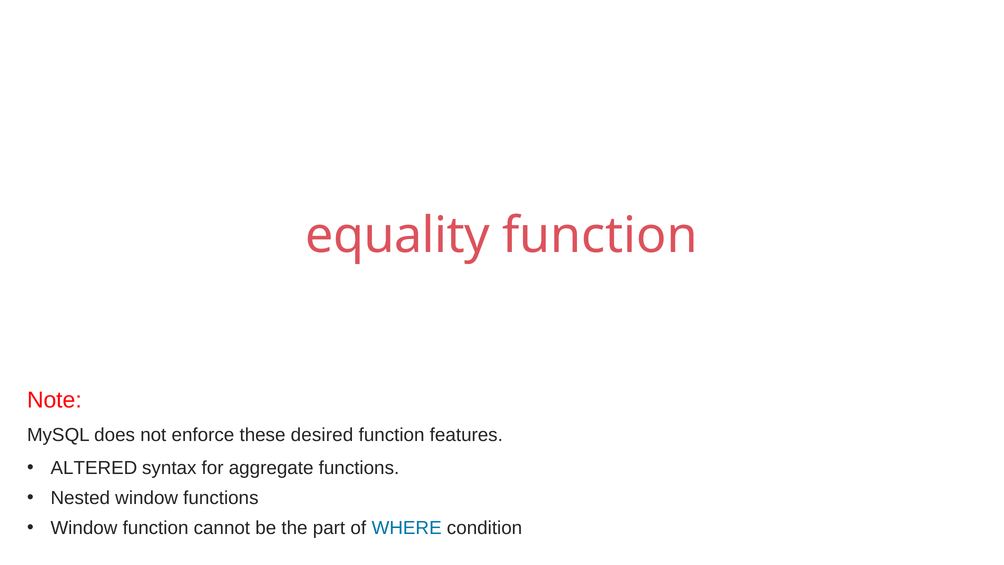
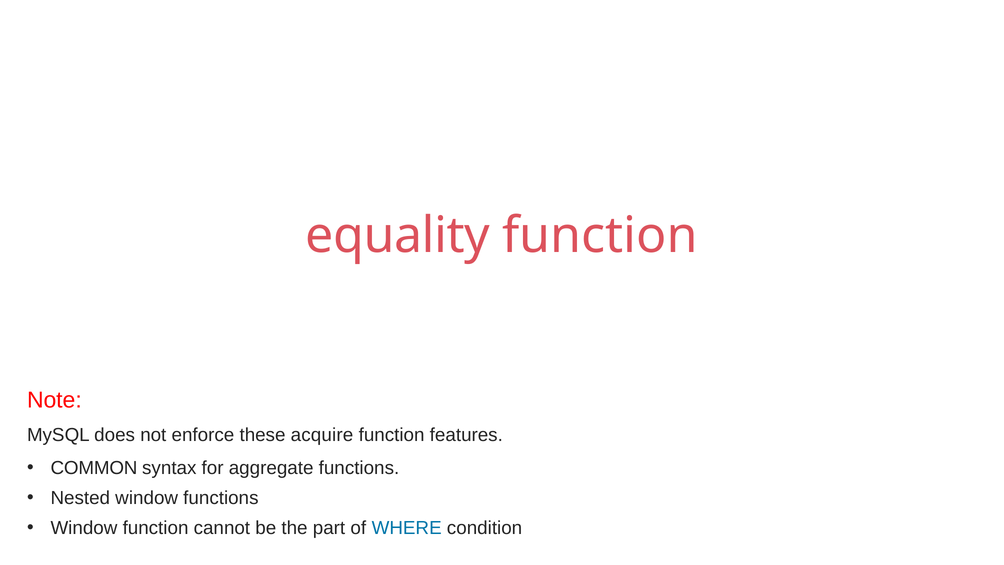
desired: desired -> acquire (322, 435)
ALTERED: ALTERED -> COMMON (94, 468)
